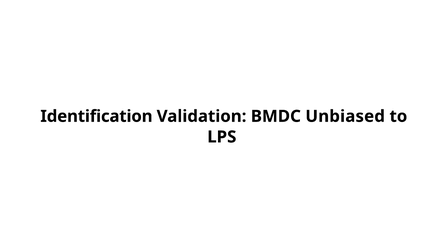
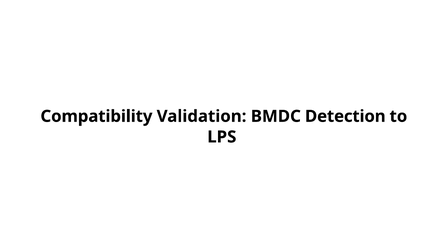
Identification: Identification -> Compatibility (96, 116)
Unbiased: Unbiased -> Detection (345, 116)
